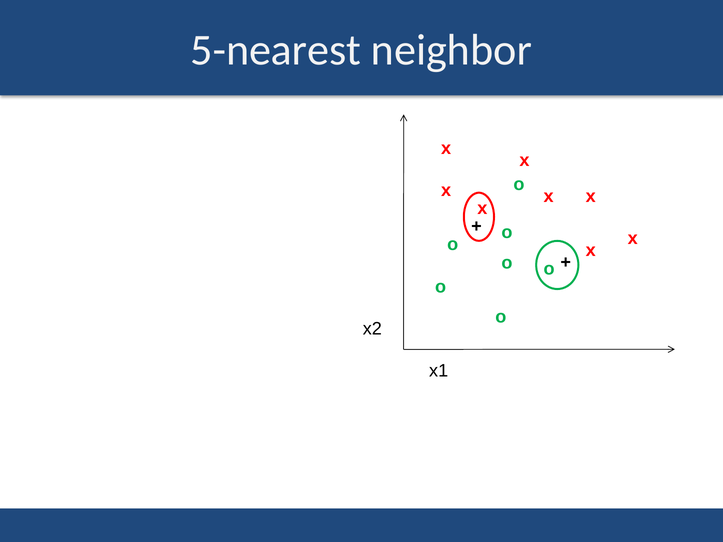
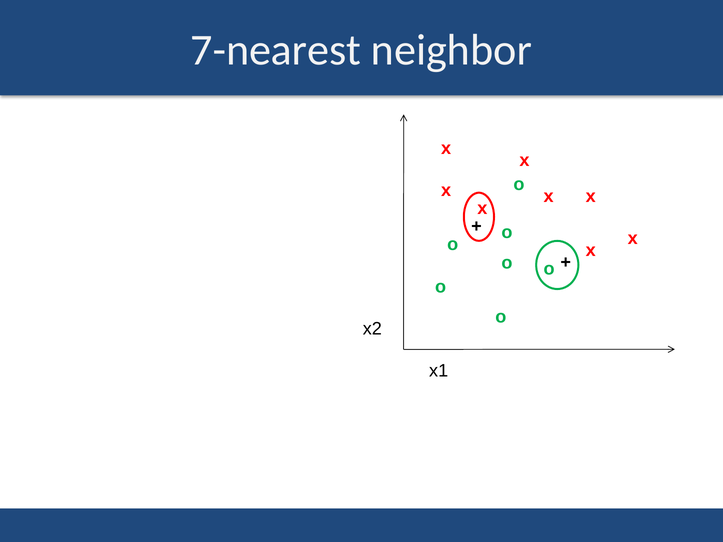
5-nearest: 5-nearest -> 7-nearest (276, 50)
